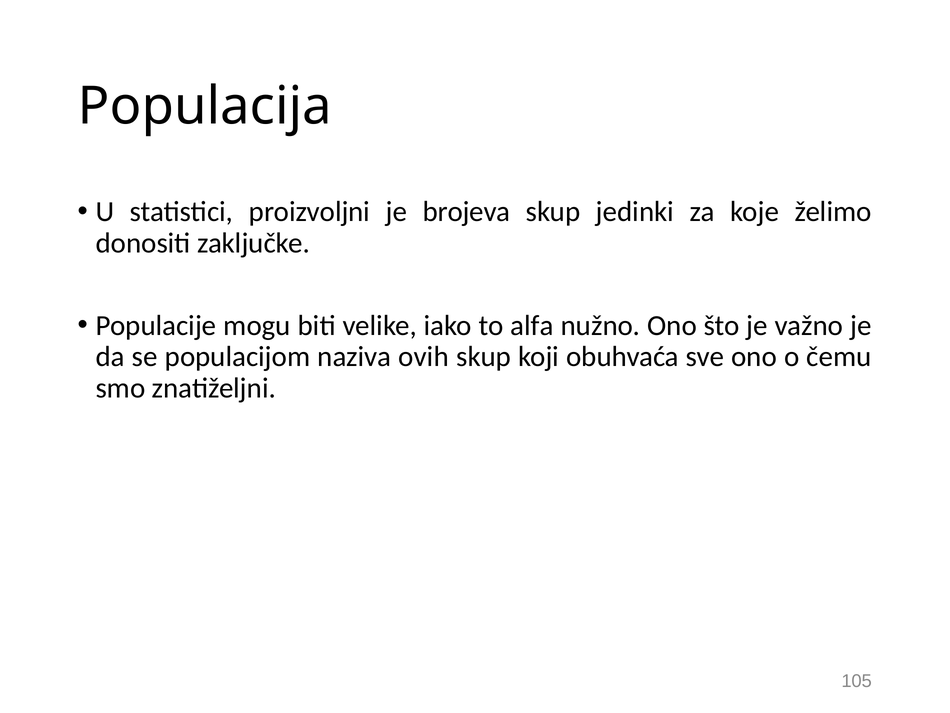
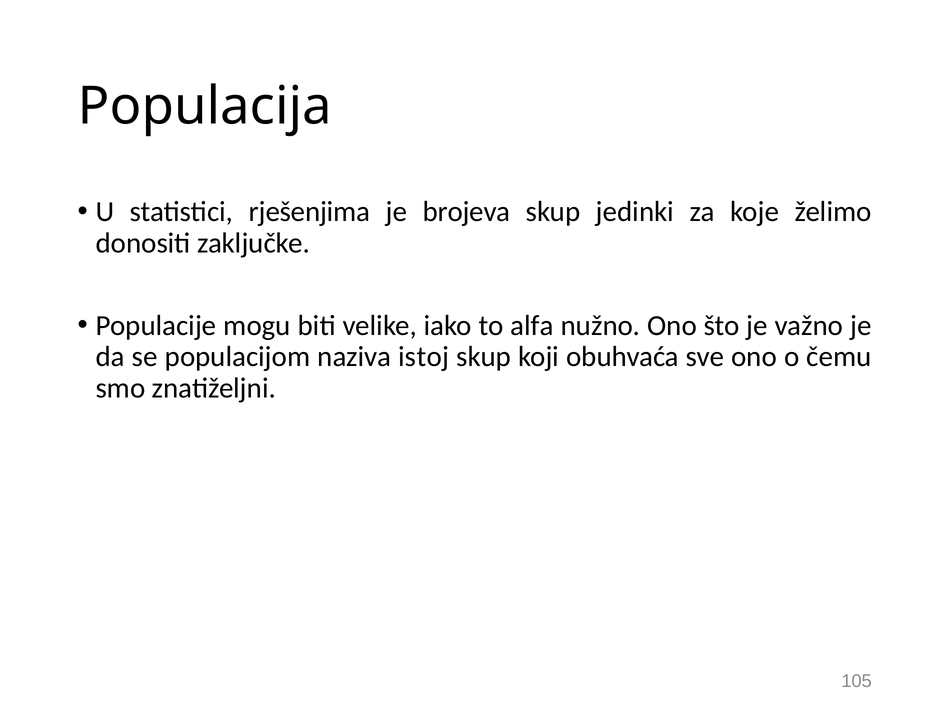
proizvoljni: proizvoljni -> rješenjima (310, 211)
ovih: ovih -> istoj (424, 357)
